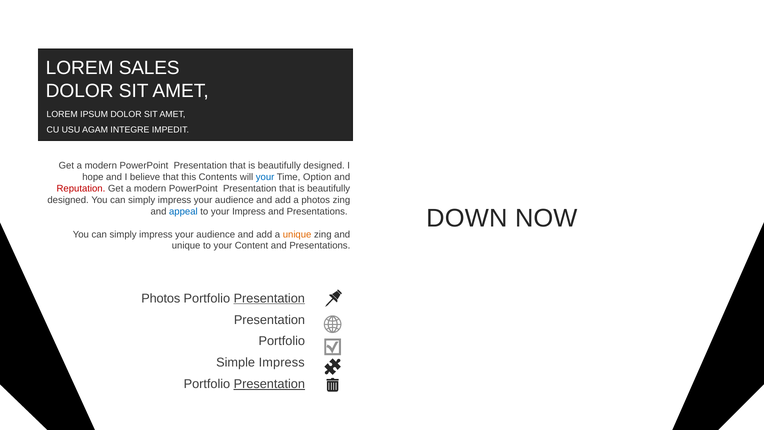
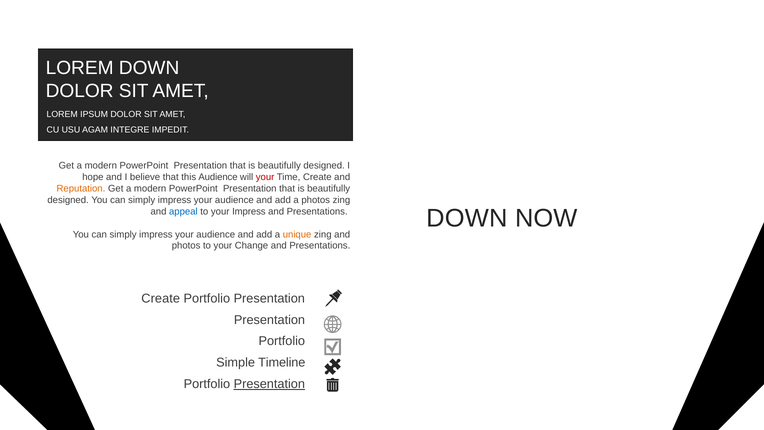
LOREM SALES: SALES -> DOWN (149, 68)
this Contents: Contents -> Audience (218, 177)
your colour: blue -> red (265, 177)
Time Option: Option -> Create (317, 177)
Reputation colour: red -> orange (81, 188)
unique: unique -> photos (186, 246)
Content: Content -> Change (251, 246)
Photos: Photos -> Create (161, 298)
Presentation underline: present -> none (269, 298)
Simple Impress: Impress -> Timeline (282, 362)
